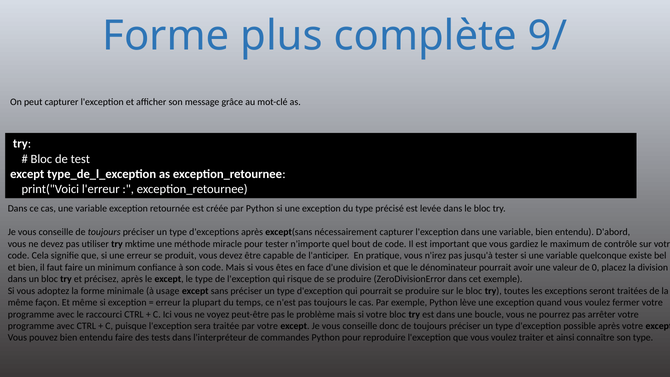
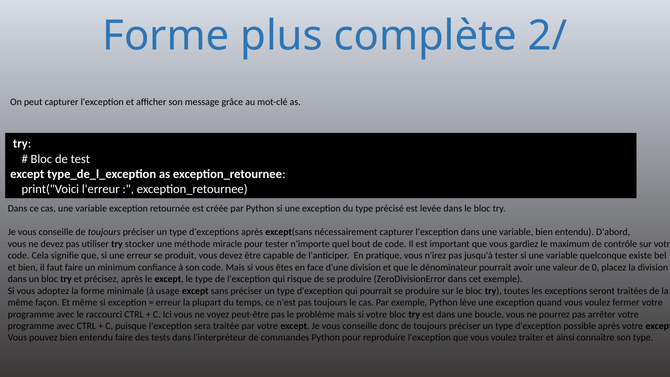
9/: 9/ -> 2/ (548, 36)
mktime: mktime -> stocker (140, 244)
